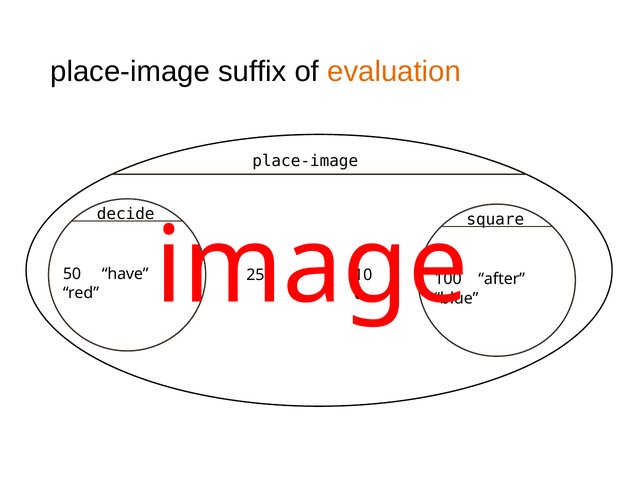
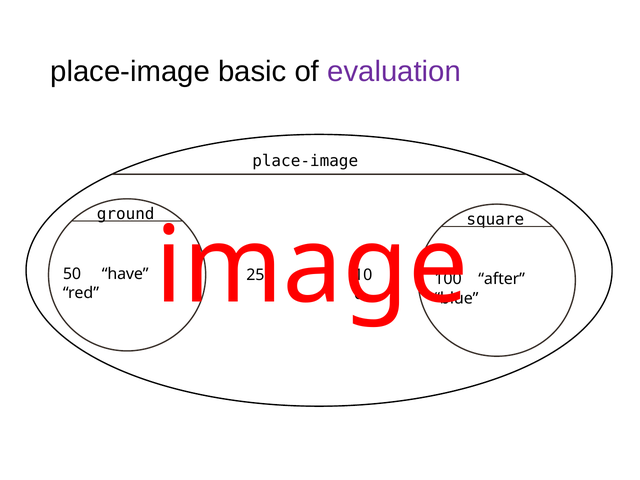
suffix: suffix -> basic (252, 72)
evaluation colour: orange -> purple (394, 72)
decide: decide -> ground (126, 214)
